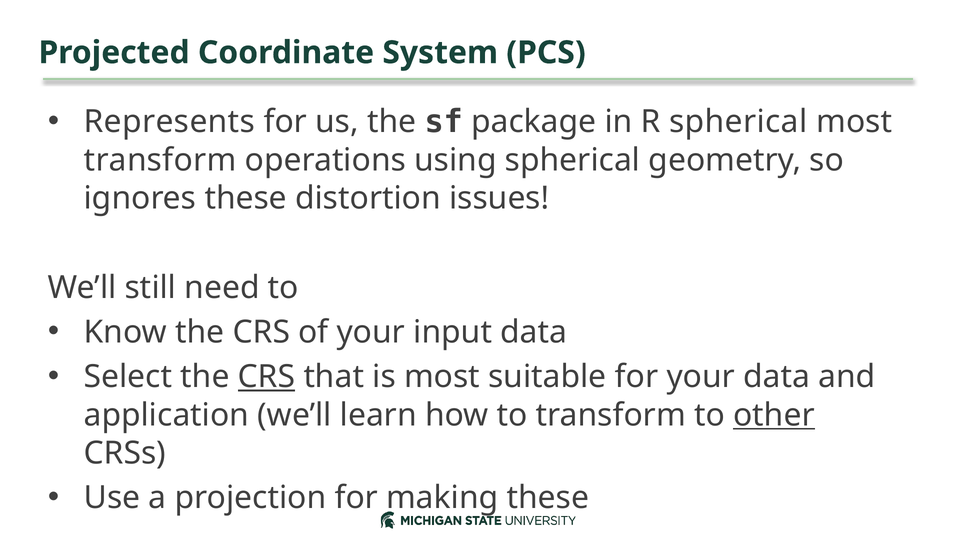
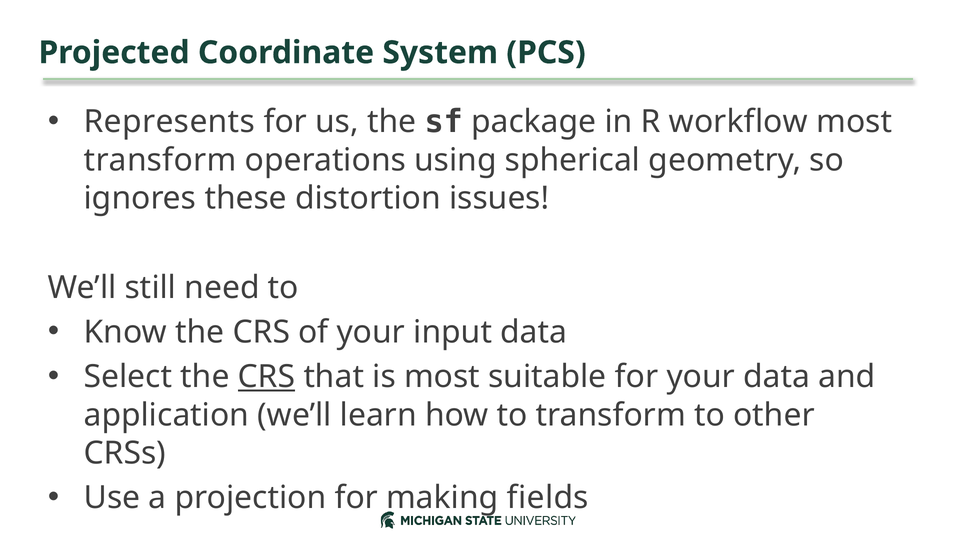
R spherical: spherical -> workflow (738, 122)
other underline: present -> none (774, 415)
making these: these -> fields (548, 498)
